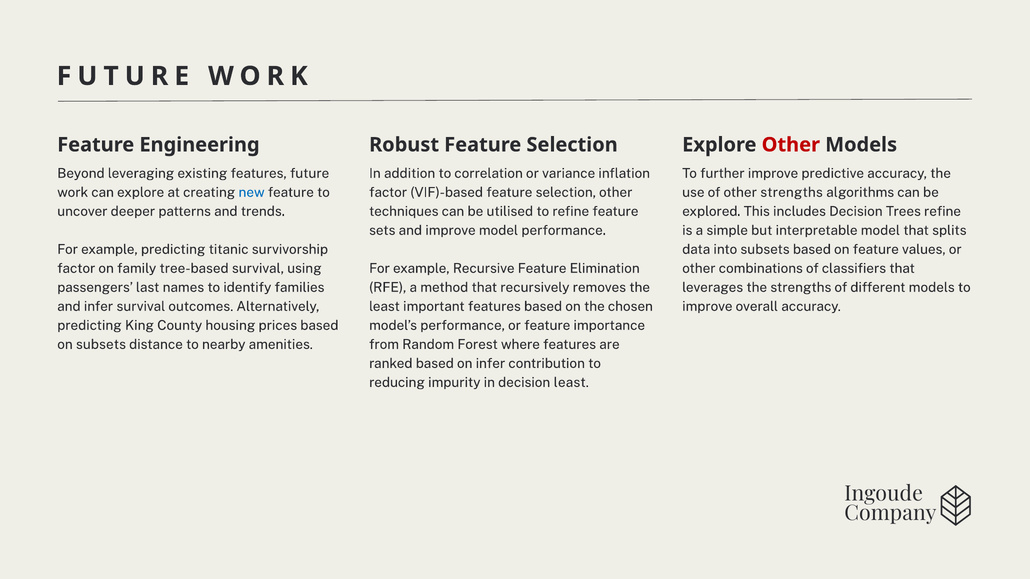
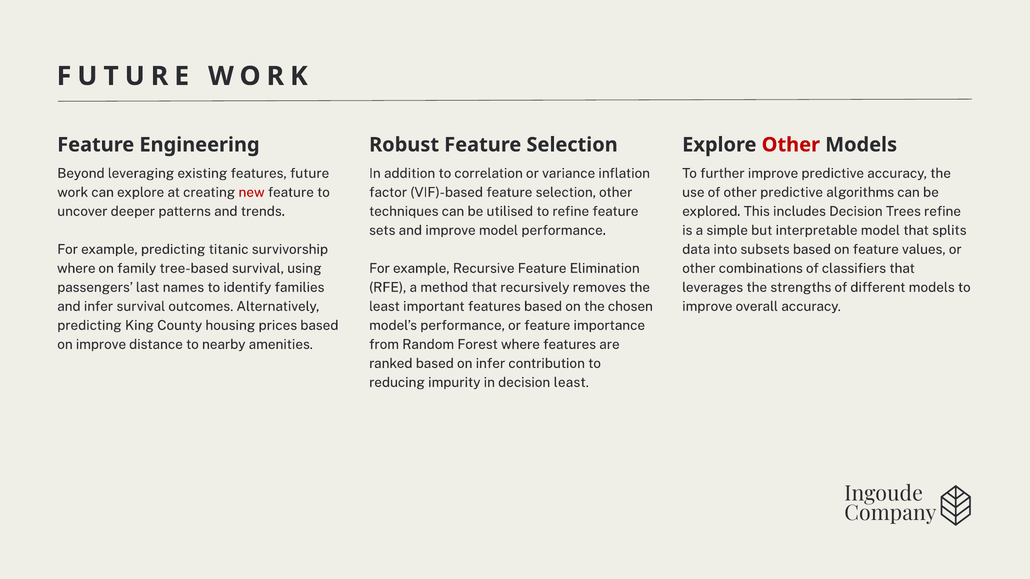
new colour: blue -> red (252, 192)
other strengths: strengths -> predictive (792, 192)
factor: factor -> where (76, 269)
on subsets: subsets -> improve (101, 345)
